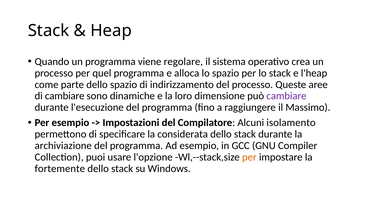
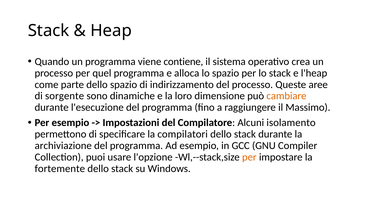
regolare: regolare -> contiene (183, 62)
di cambiare: cambiare -> sorgente (65, 96)
cambiare colour: purple -> orange (286, 96)
considerata: considerata -> compilatori (183, 134)
